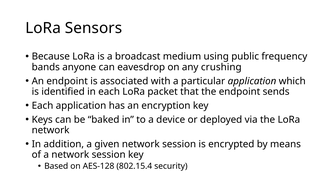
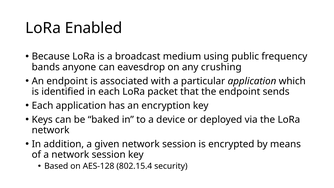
Sensors: Sensors -> Enabled (94, 28)
